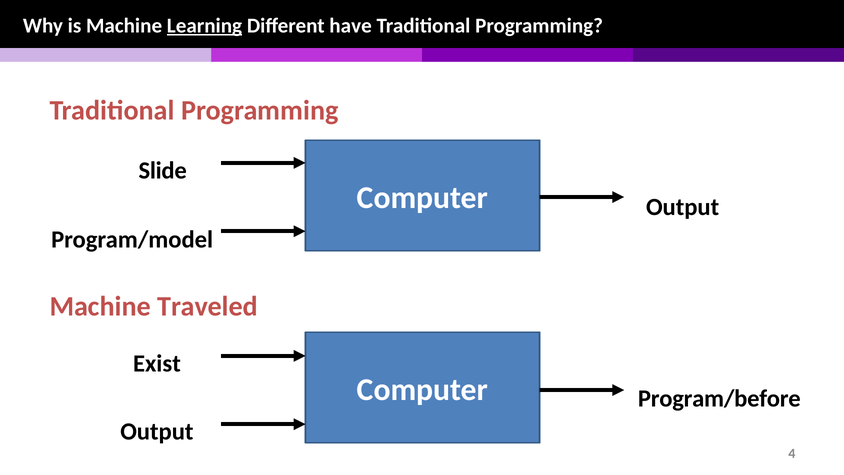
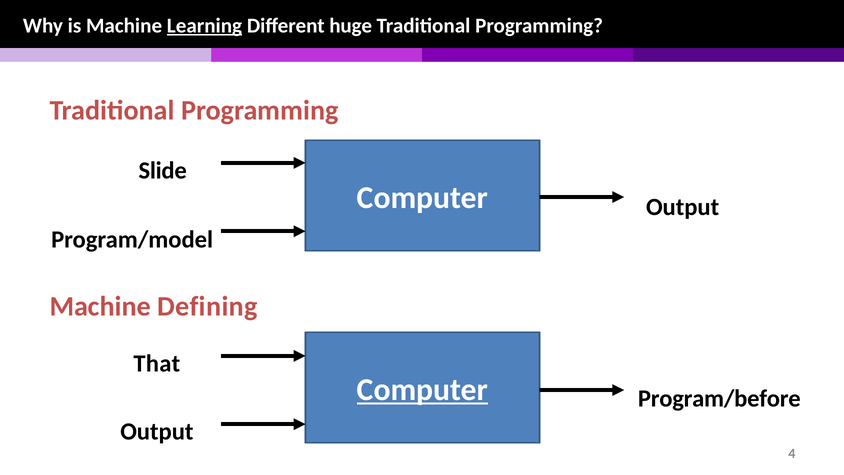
have: have -> huge (351, 26)
Traveled: Traveled -> Defining (207, 306)
Exist: Exist -> That (157, 364)
Computer underline: none -> present (423, 390)
